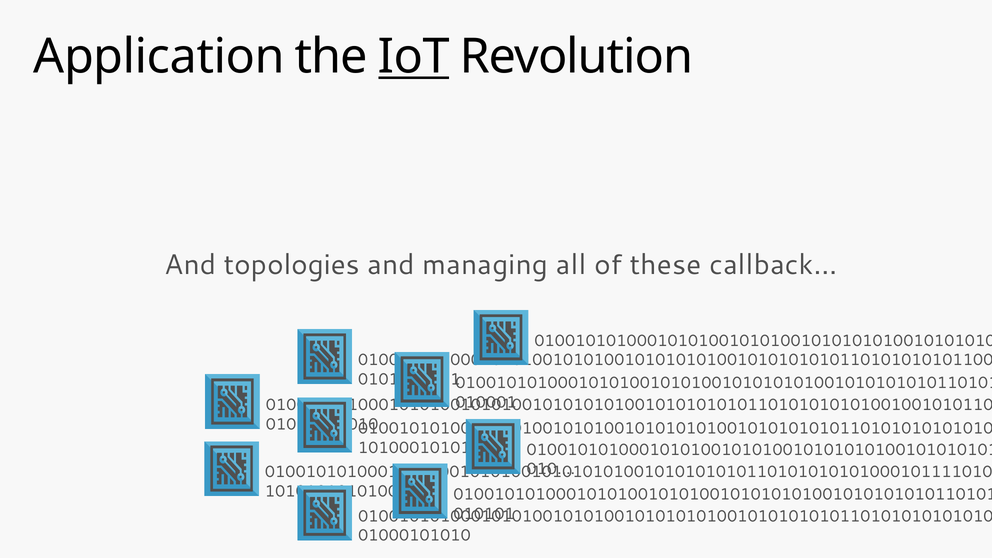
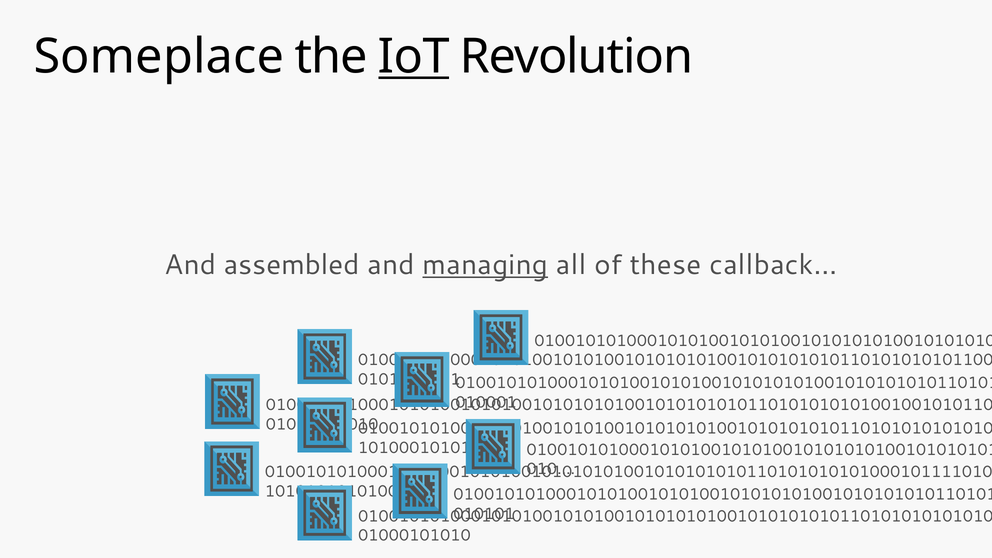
Application: Application -> Someplace (159, 57)
topologies: topologies -> assembled (292, 265)
managing underline: none -> present (485, 265)
